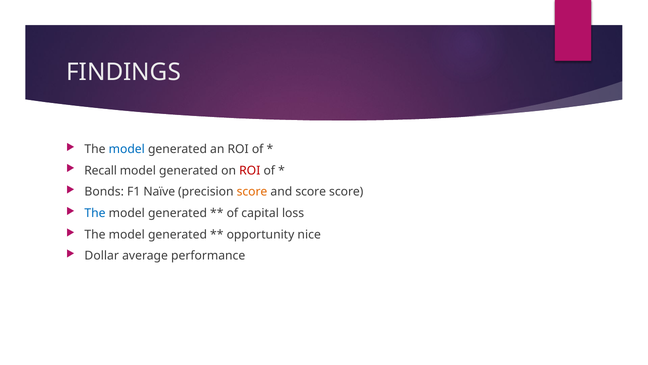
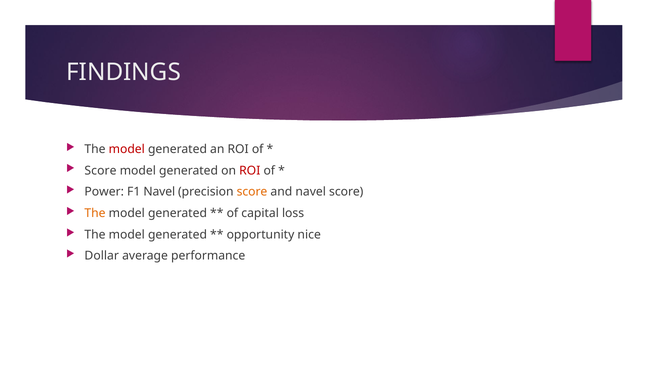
model colour: blue -> red (127, 149)
Recall: Recall -> Score (101, 170)
Bonds: Bonds -> Power (104, 192)
F1 Naïve: Naïve -> Navel (159, 192)
and score: score -> navel (311, 192)
The colour: blue -> orange (95, 213)
